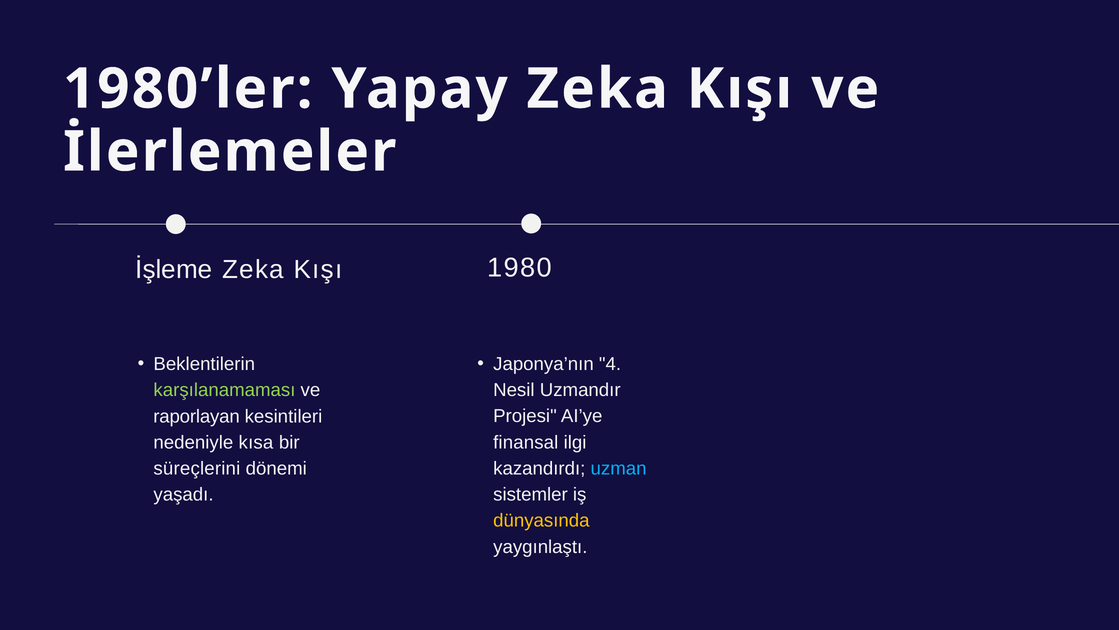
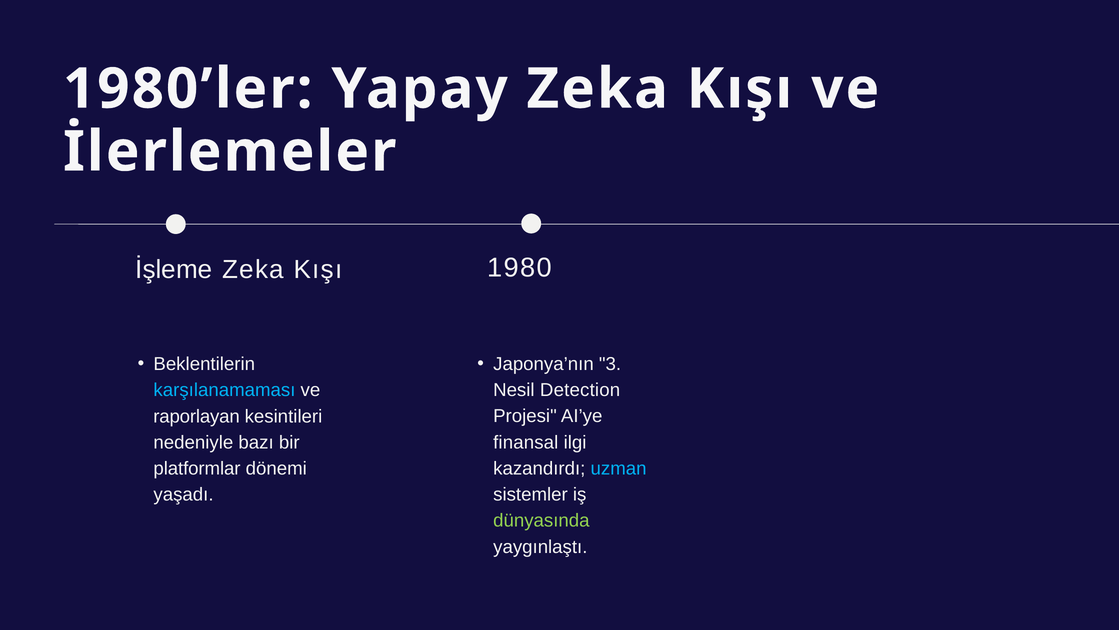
4: 4 -> 3 (610, 364)
karşılanamaması colour: light green -> light blue (224, 390)
Uzmandır: Uzmandır -> Detection (580, 390)
kısa: kısa -> bazı (256, 442)
süreçlerini: süreçlerini -> platformlar (197, 468)
dünyasında colour: yellow -> light green (541, 520)
